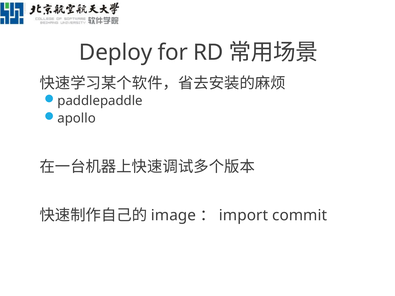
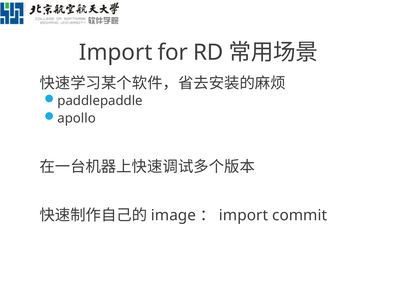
Deploy: Deploy -> Import (116, 52)
